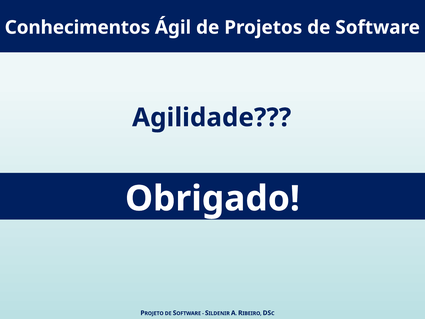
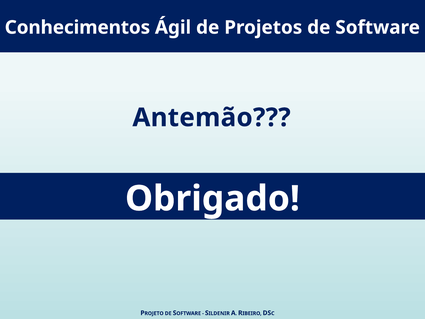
Agilidade: Agilidade -> Antemão (212, 118)
